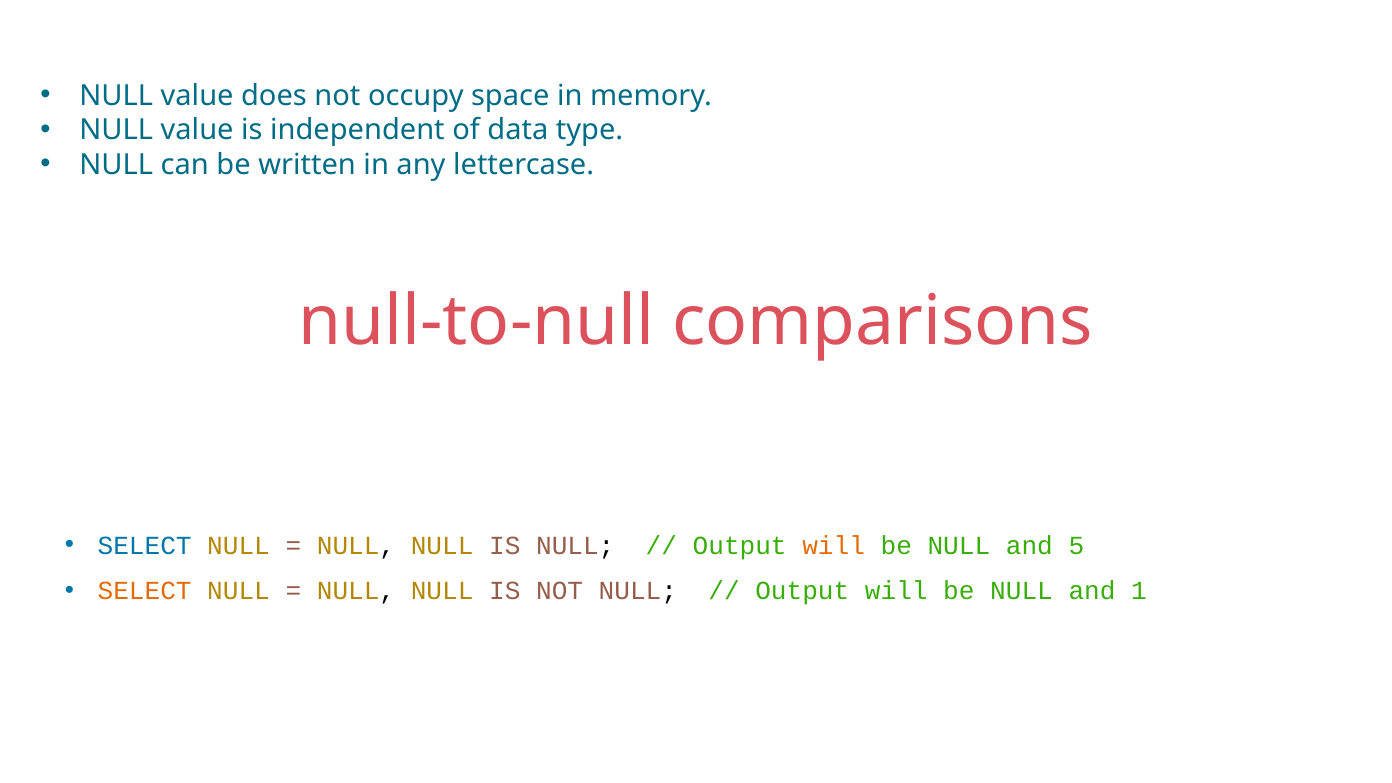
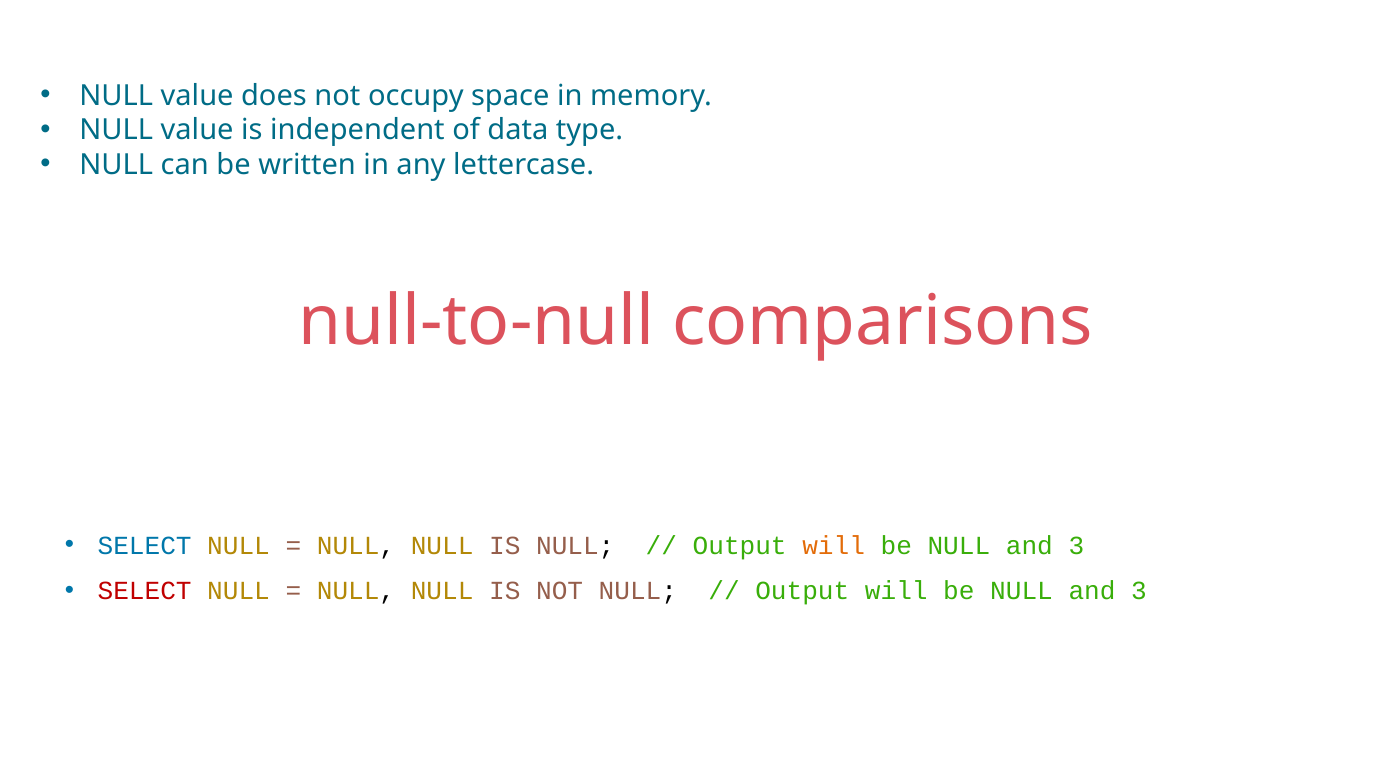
5: 5 -> 3 (1076, 546)
SELECT colour: orange -> red (145, 591)
1: 1 -> 3 (1139, 591)
